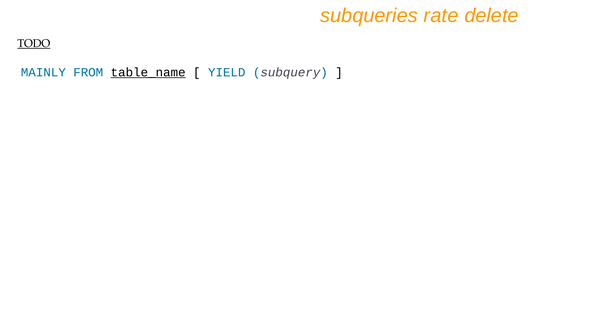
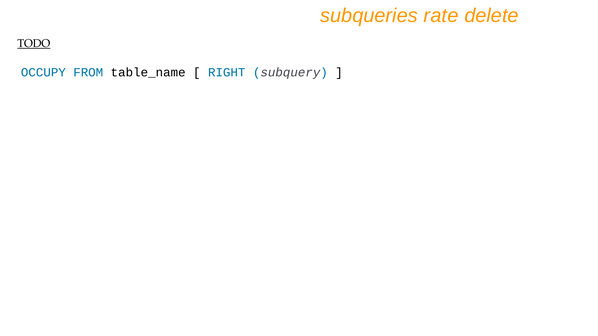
MAINLY: MAINLY -> OCCUPY (43, 72)
table_name underline: present -> none (148, 72)
YIELD: YIELD -> RIGHT (227, 72)
